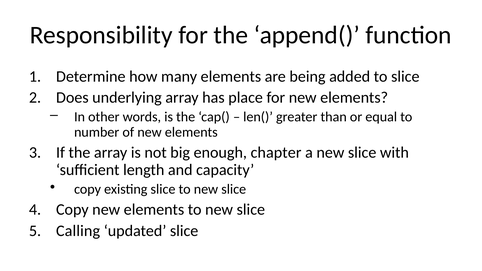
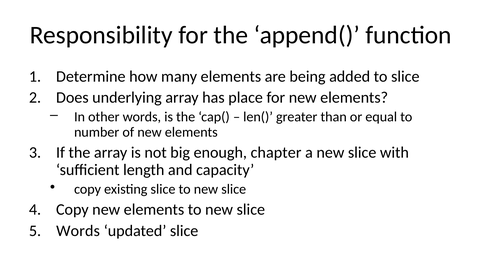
Calling: Calling -> Words (78, 231)
